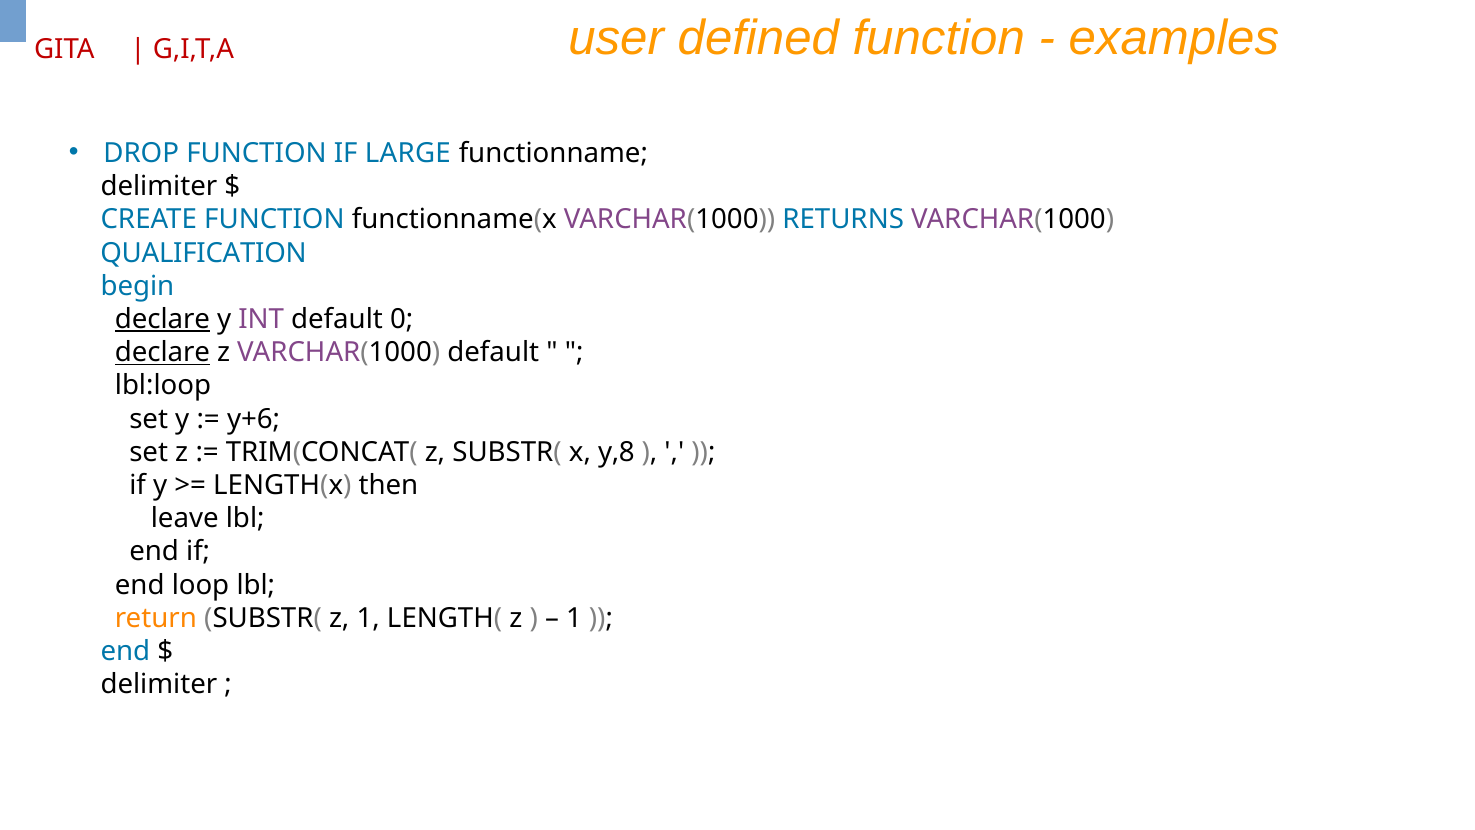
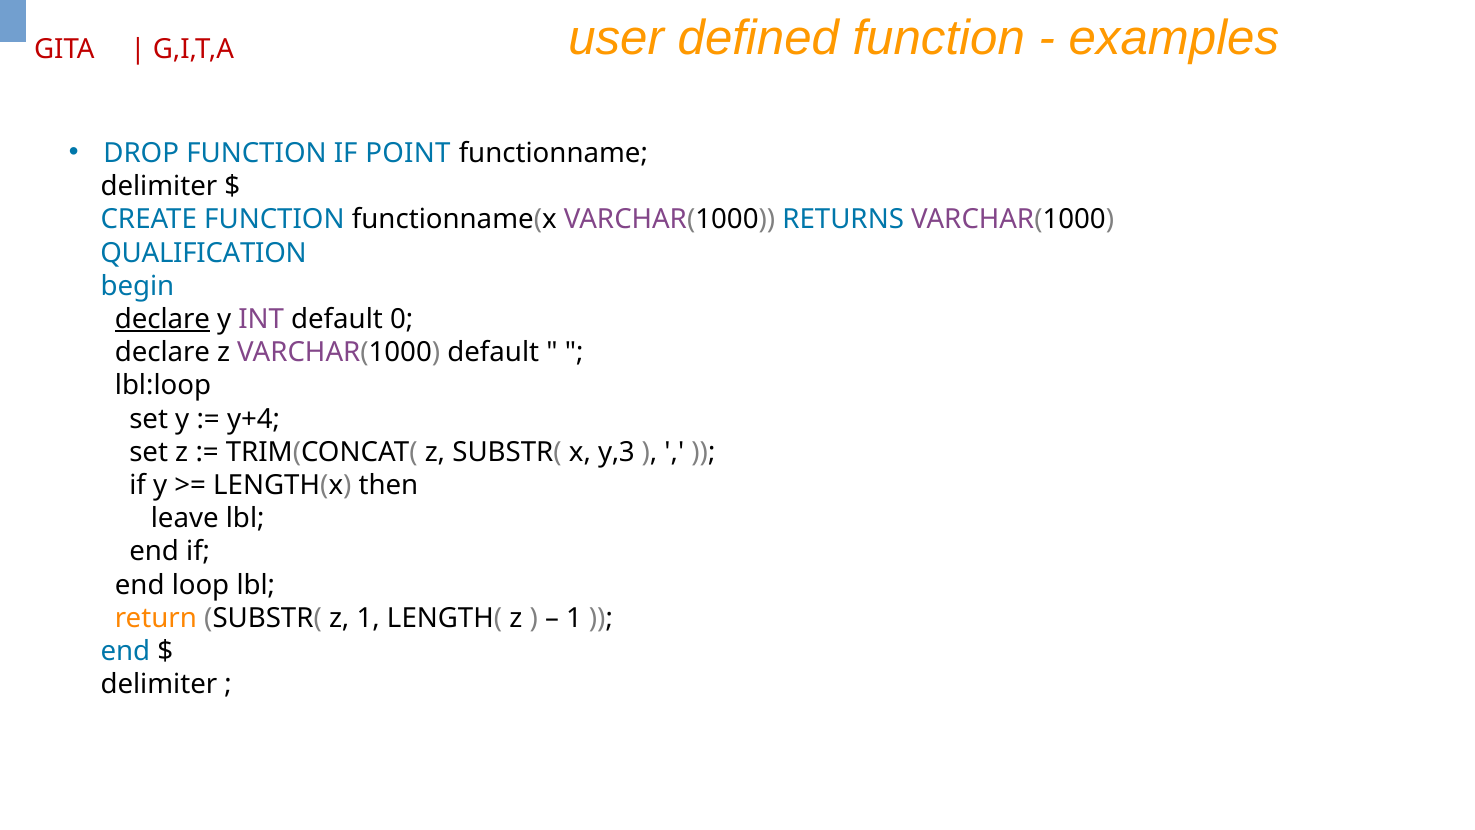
LARGE: LARGE -> POINT (408, 153)
declare underline: present -> none (162, 352)
y+6: y+6 -> y+4 (254, 419)
y,8: y,8 -> y,3 (616, 452)
